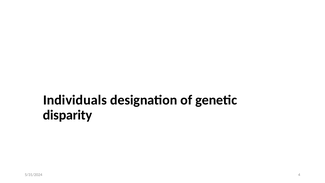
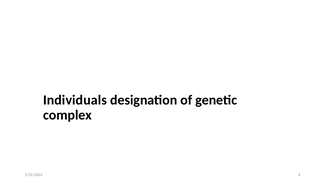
disparity: disparity -> complex (67, 115)
